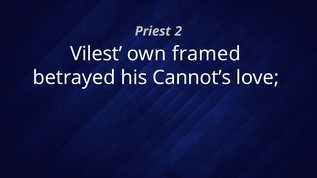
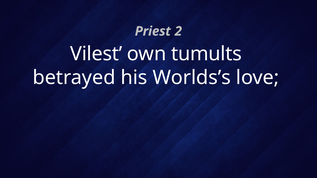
framed: framed -> tumults (206, 54)
Cannot’s: Cannot’s -> Worlds’s (192, 78)
